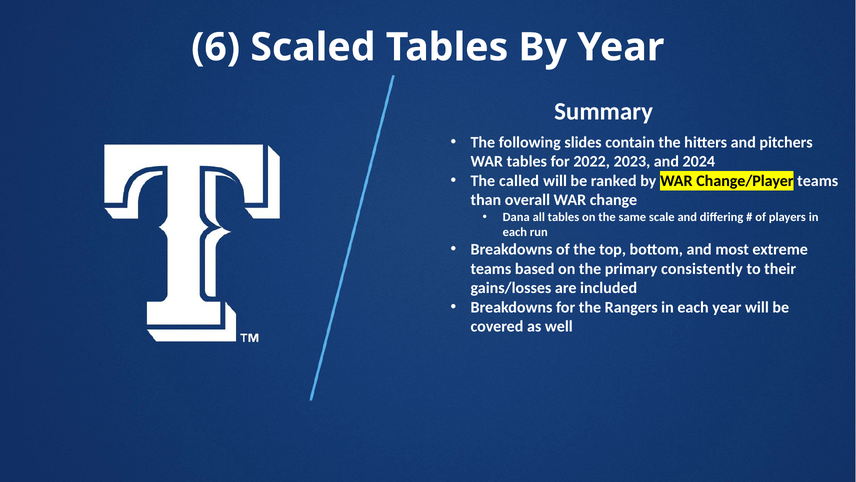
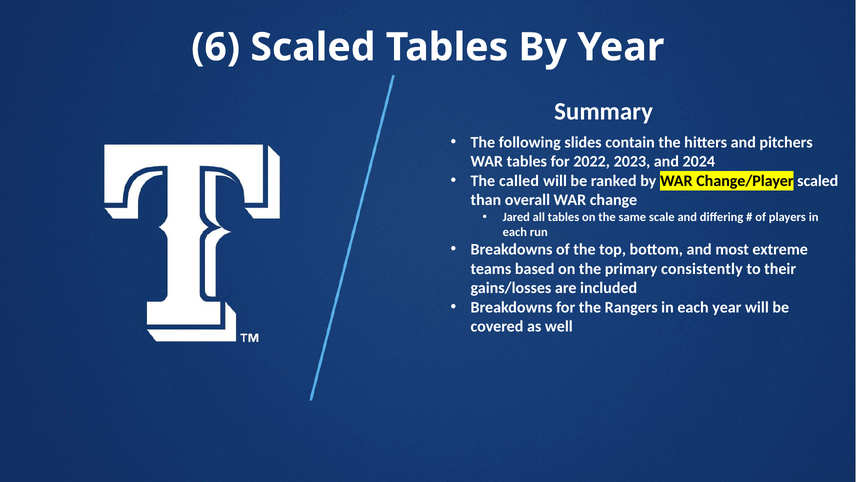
Change/Player teams: teams -> scaled (818, 181)
Dana: Dana -> Jared (516, 217)
